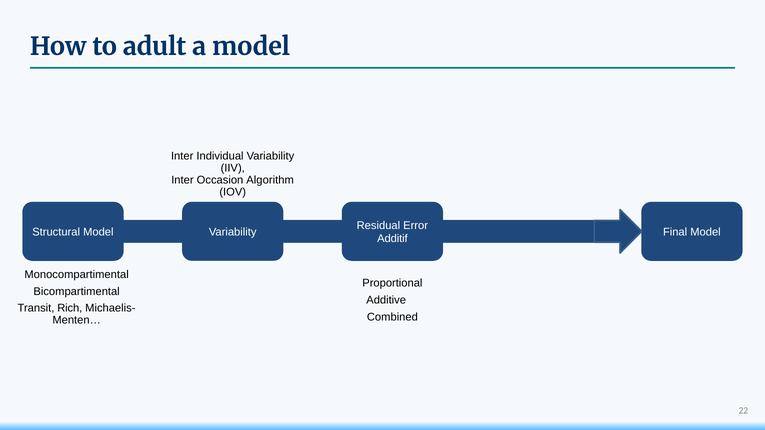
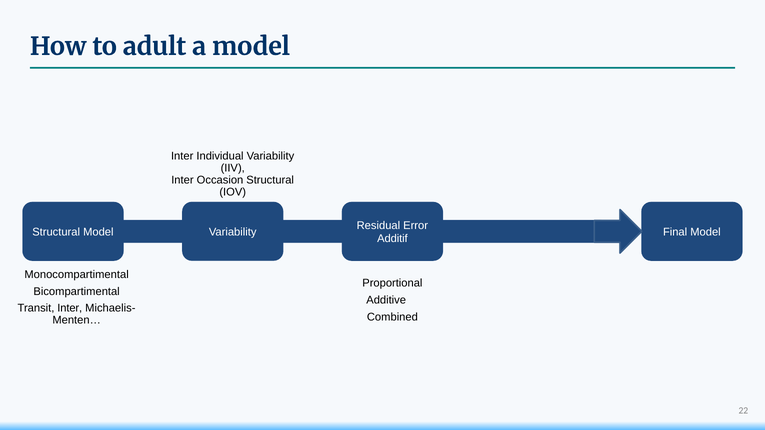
Occasion Algorithm: Algorithm -> Structural (270, 180)
Transit Rich: Rich -> Inter (70, 308)
